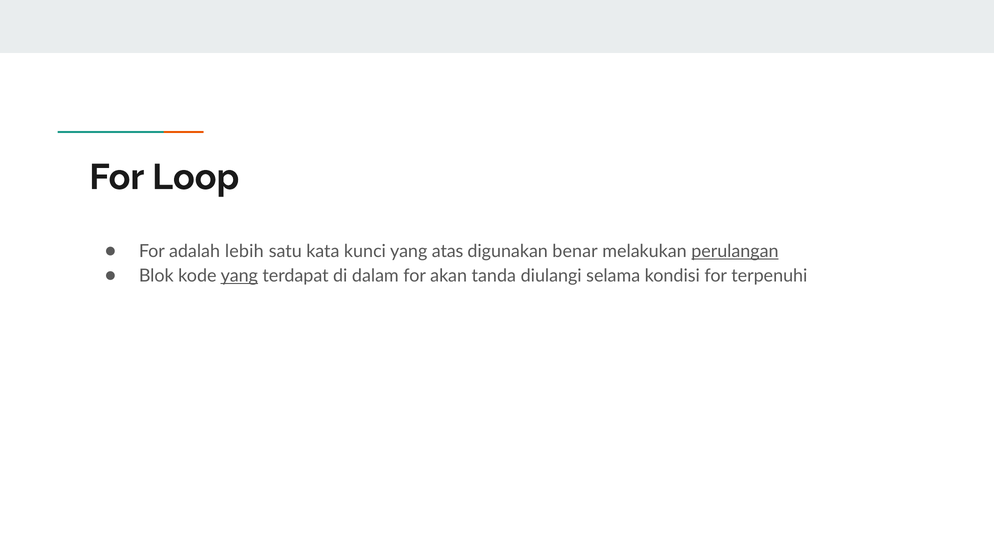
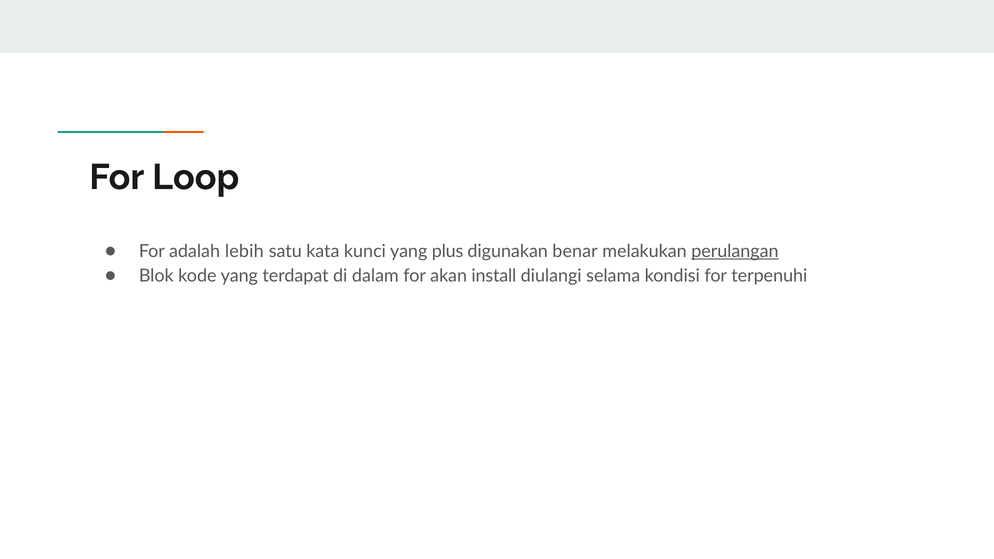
atas: atas -> plus (448, 251)
yang underline: present -> none (239, 276)
tanda: tanda -> install (494, 276)
